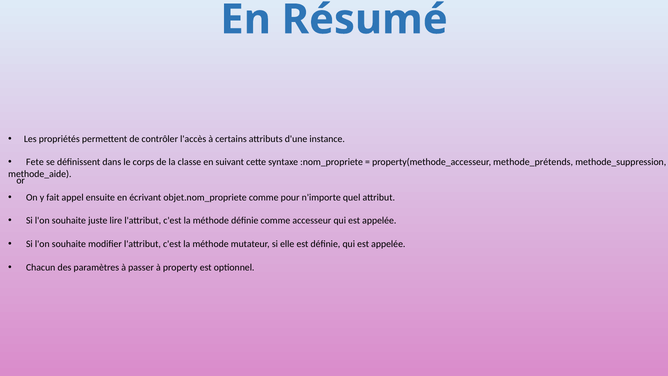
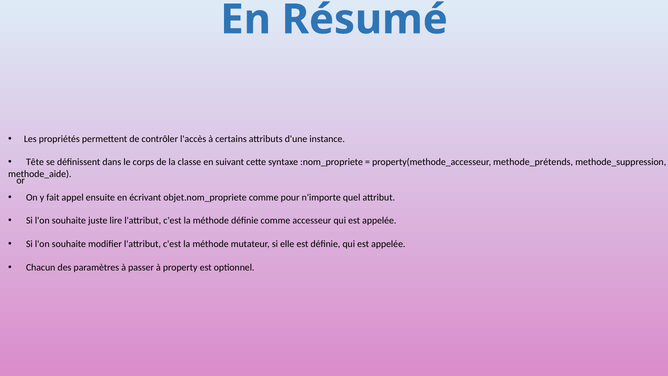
Fete: Fete -> Tête (35, 162)
